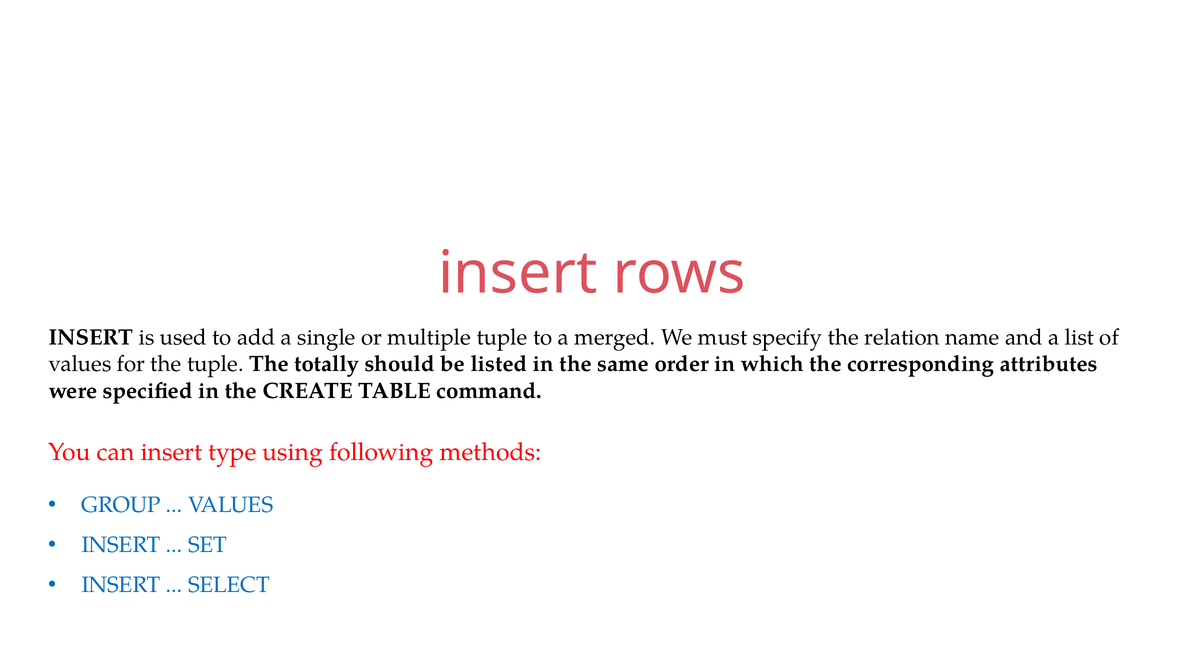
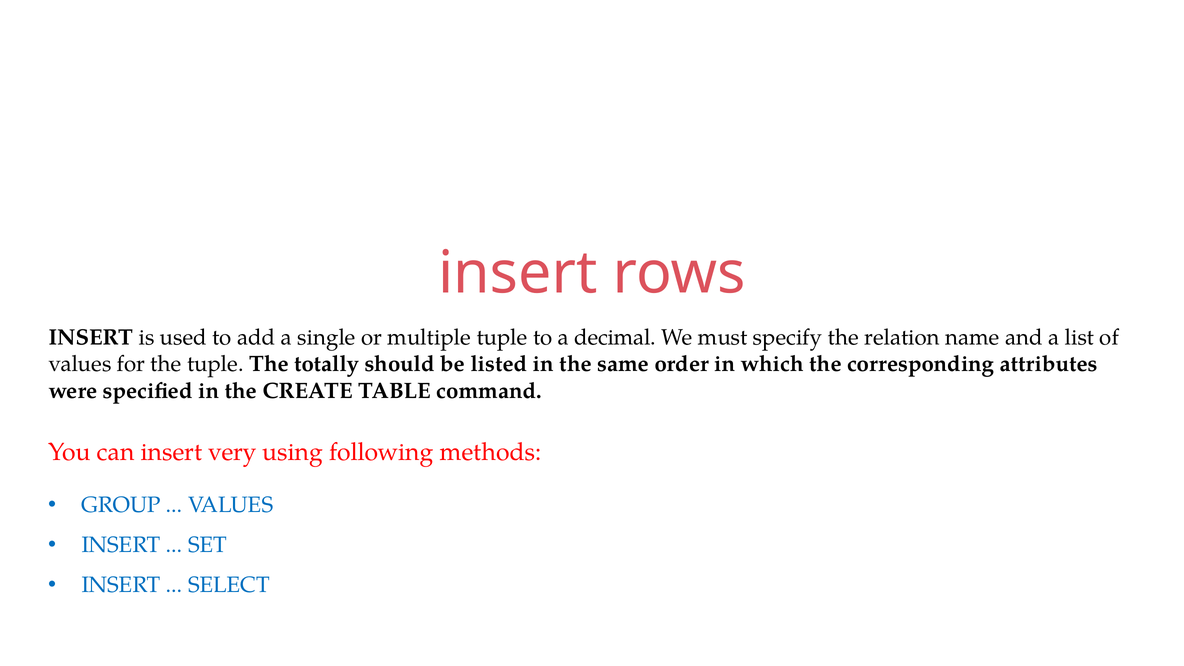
merged: merged -> decimal (615, 337)
type: type -> very (232, 452)
